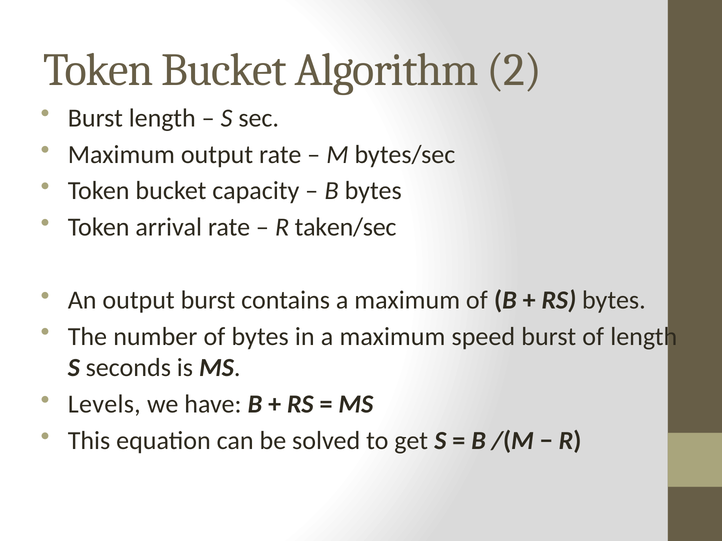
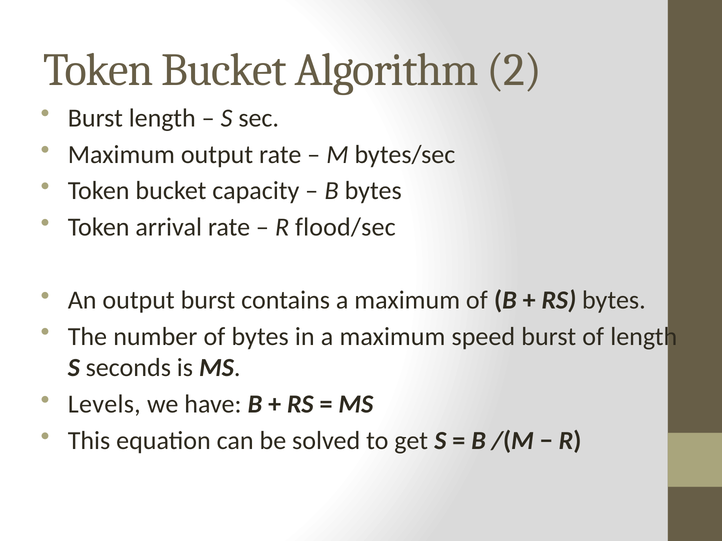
taken/sec: taken/sec -> flood/sec (345, 227)
